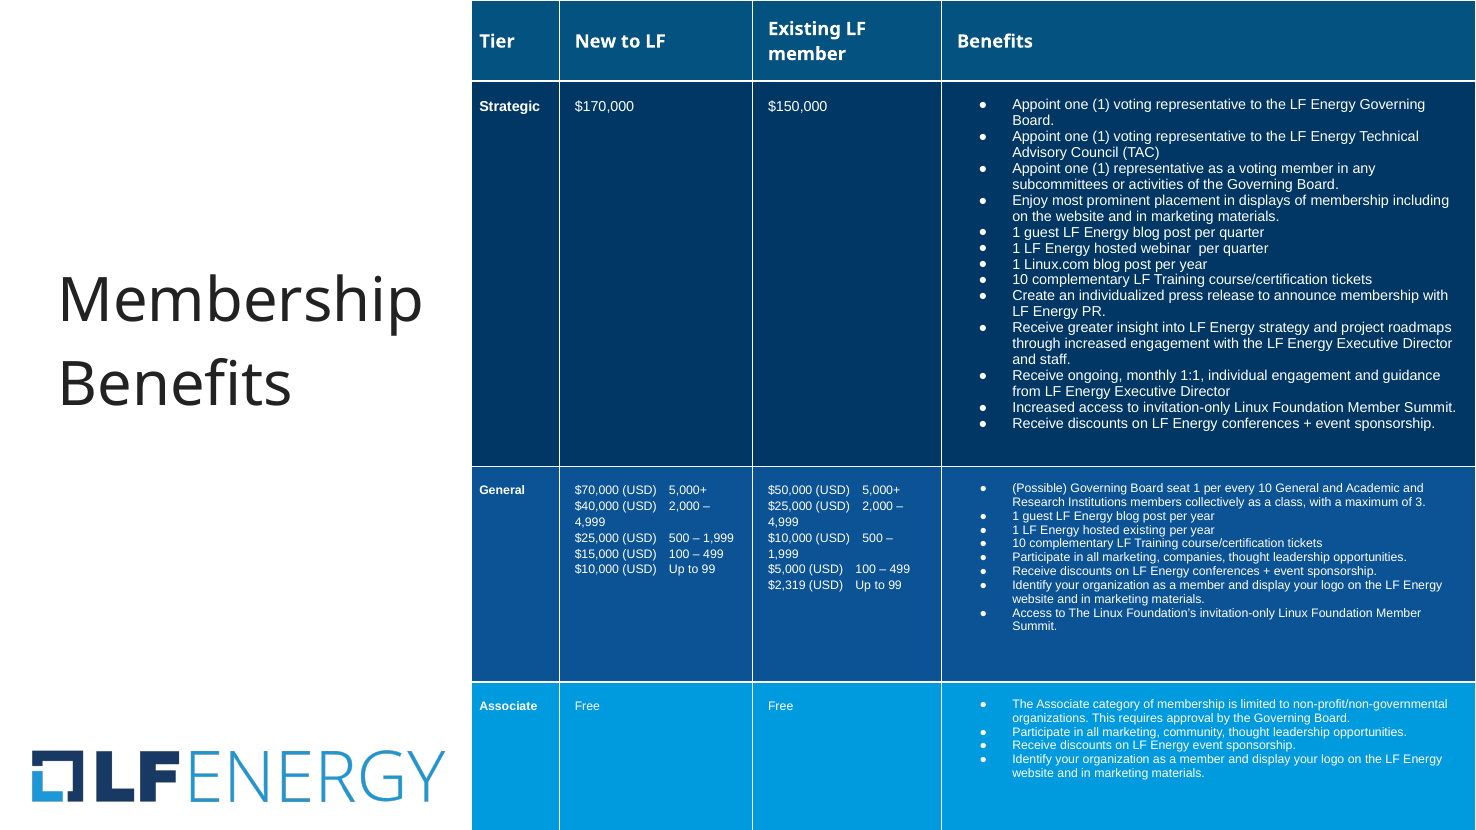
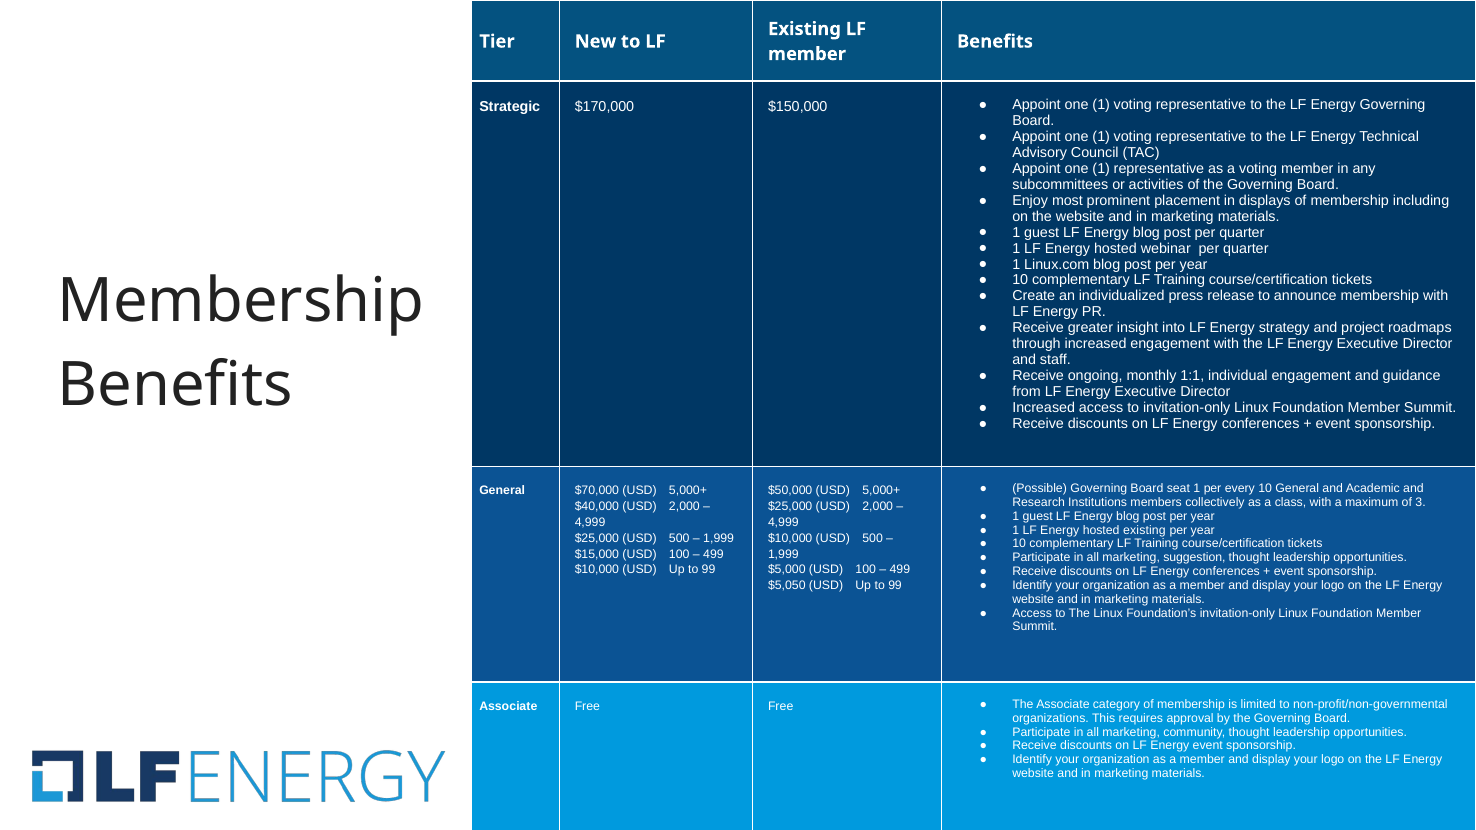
companies: companies -> suggestion (1194, 558)
$2,319: $2,319 -> $5,050 (787, 586)
